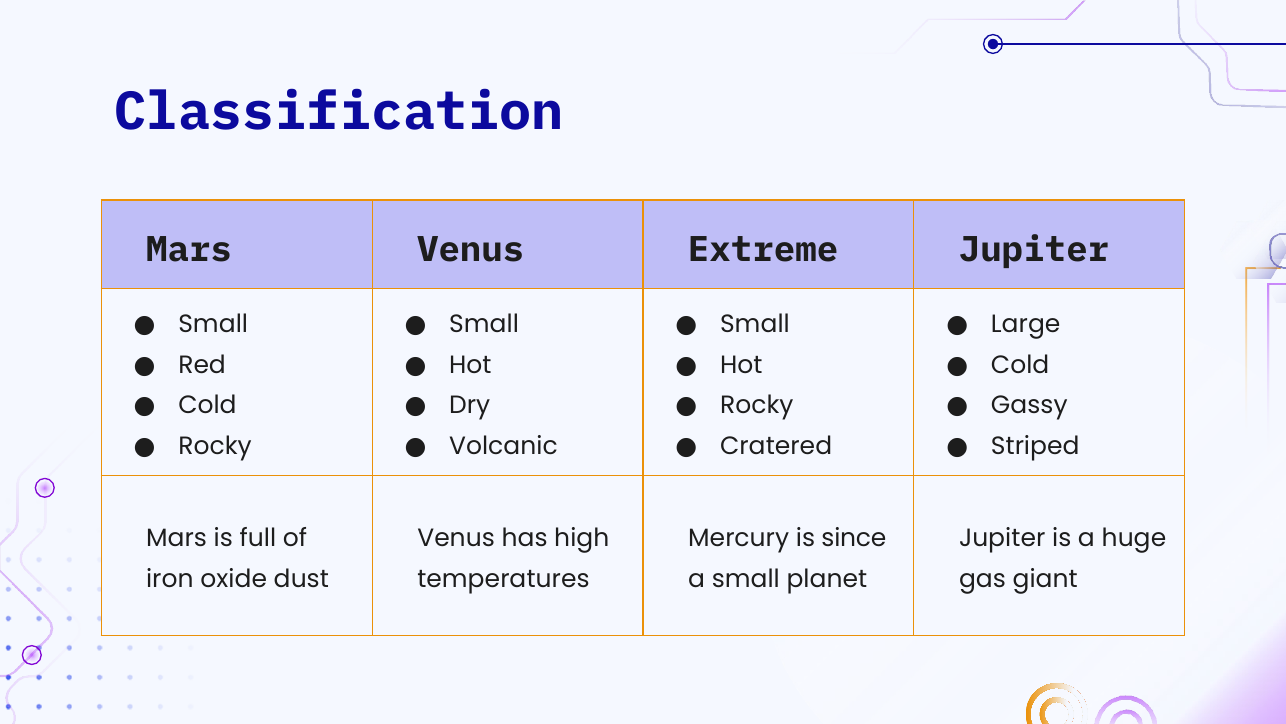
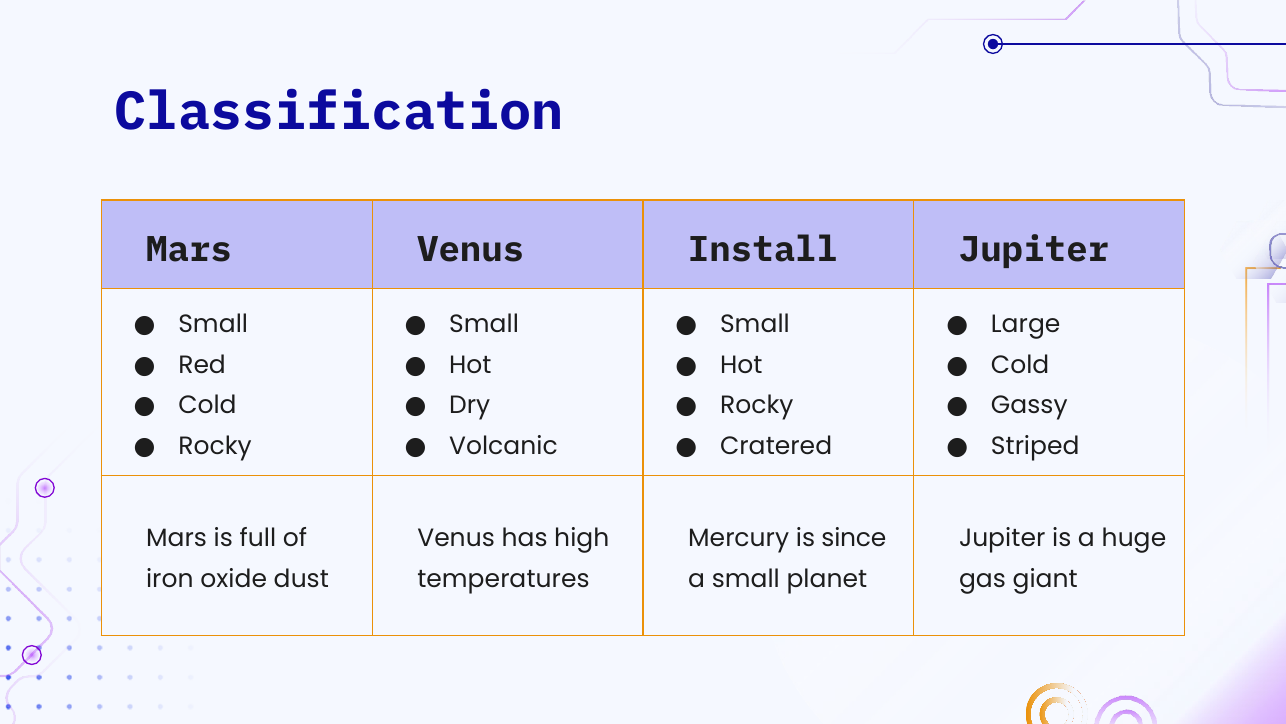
Extreme: Extreme -> Install (763, 249)
